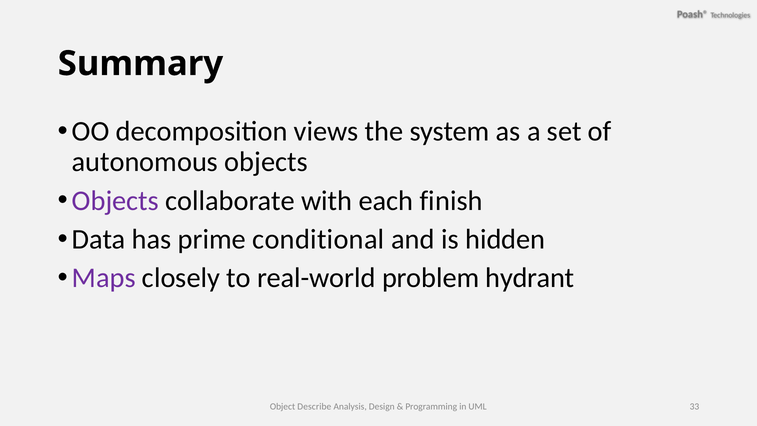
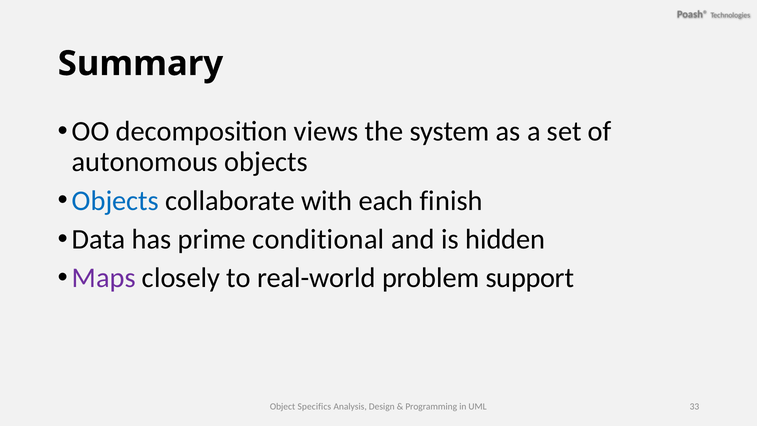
Objects colour: purple -> blue (115, 201)
hydrant: hydrant -> support (530, 278)
Describe: Describe -> Specifics (314, 407)
